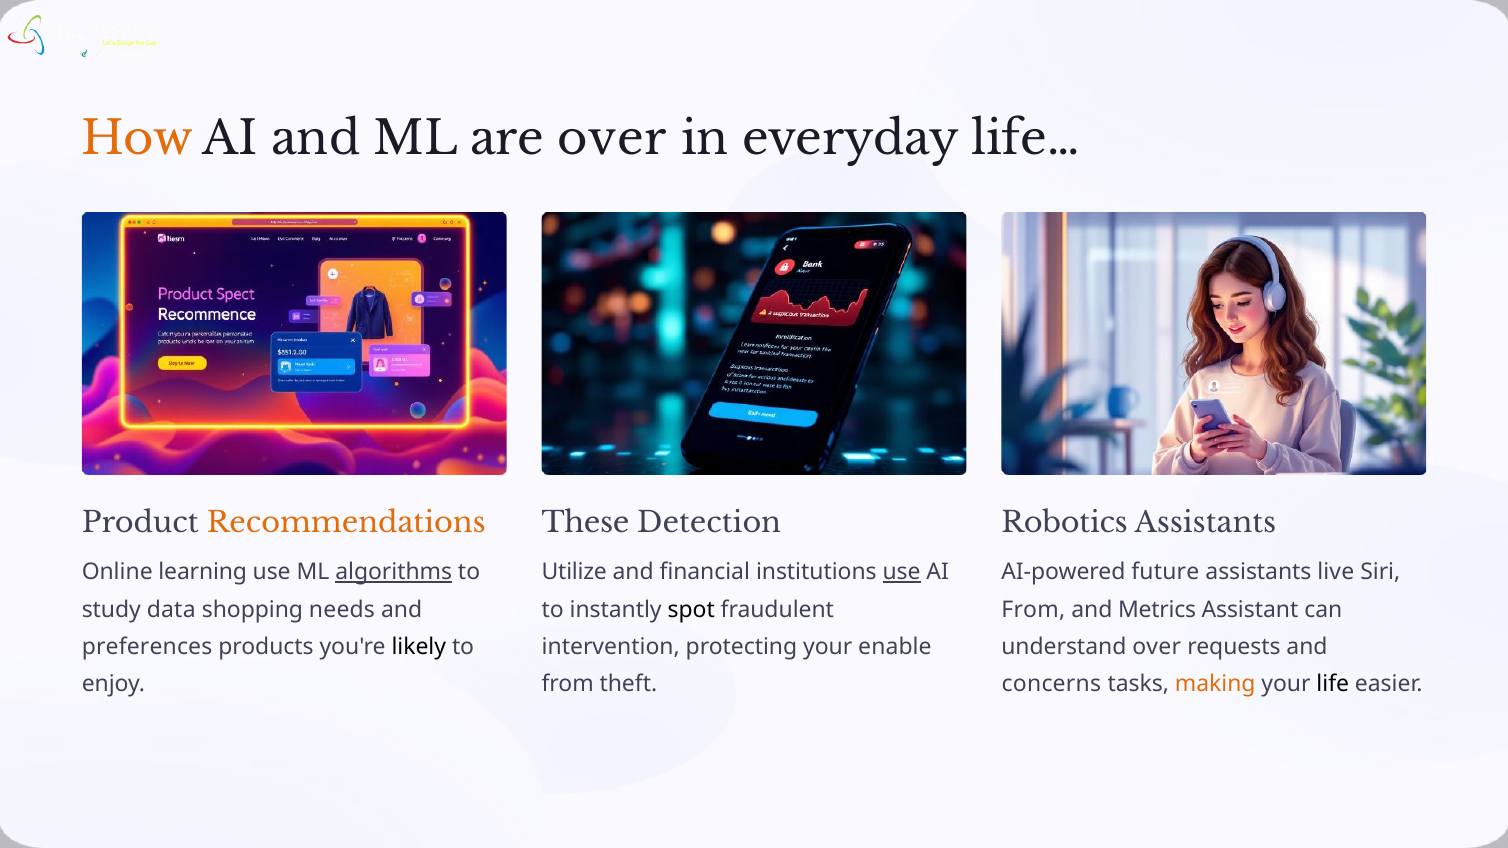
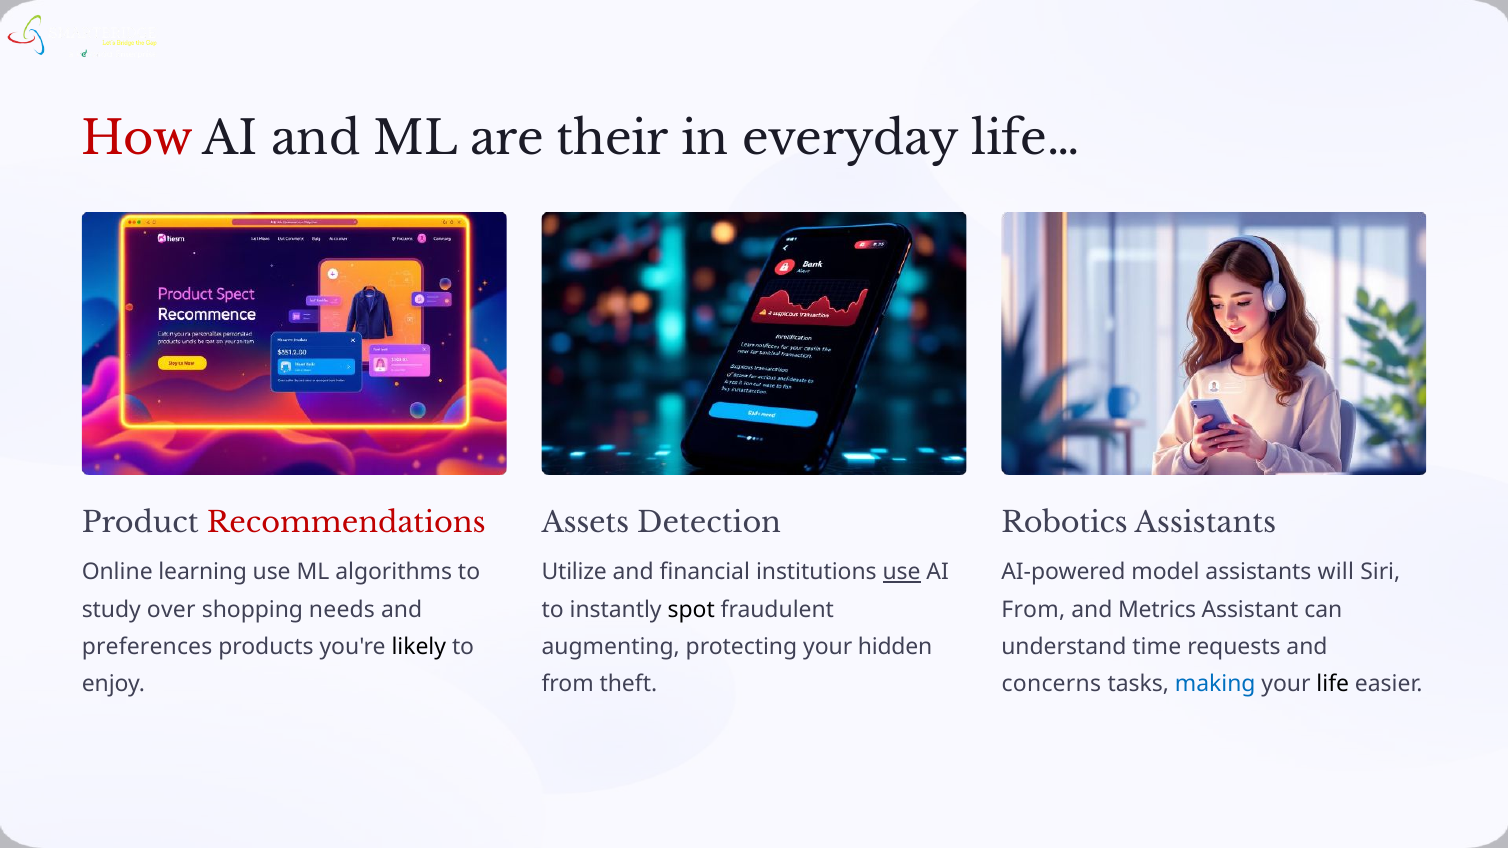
How colour: orange -> red (137, 139)
are over: over -> their (613, 139)
Recommendations colour: orange -> red (346, 523)
These: These -> Assets (585, 523)
algorithms underline: present -> none (394, 572)
future: future -> model (1165, 572)
live: live -> will (1336, 572)
data: data -> over (171, 610)
intervention: intervention -> augmenting (611, 647)
enable: enable -> hidden (895, 647)
understand over: over -> time (1157, 647)
making colour: orange -> blue (1215, 684)
